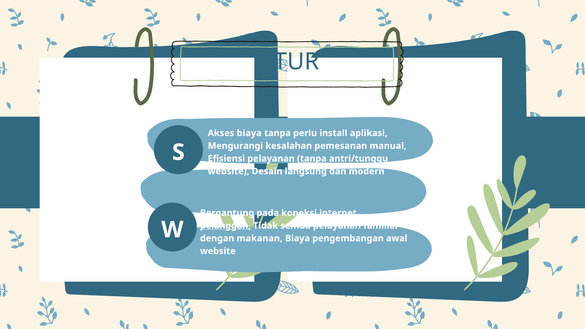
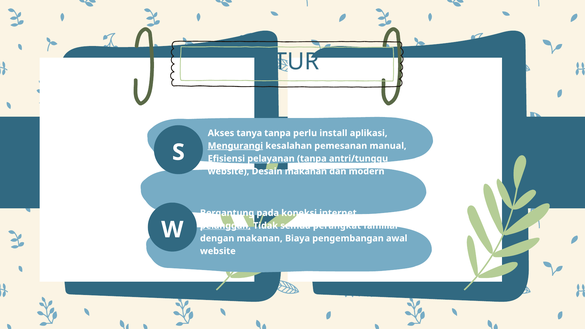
Akses biaya: biaya -> tanya (249, 133)
Mengurangi underline: none -> present (235, 146)
Desain langsung: langsung -> makanan (306, 171)
semua pelayanan: pelayanan -> perangkat (337, 226)
